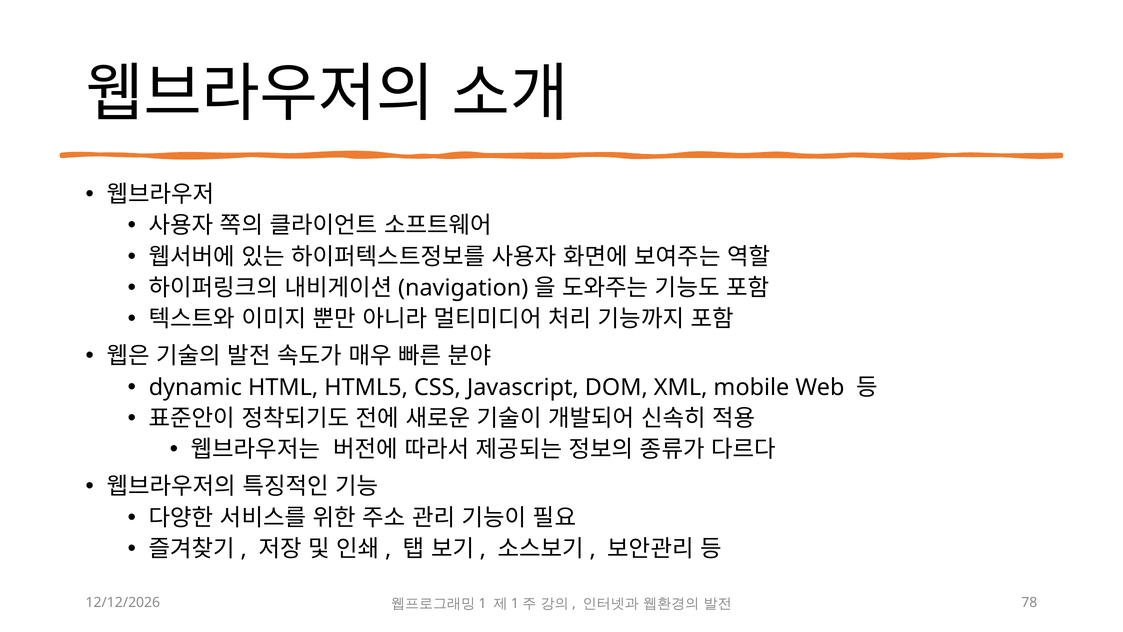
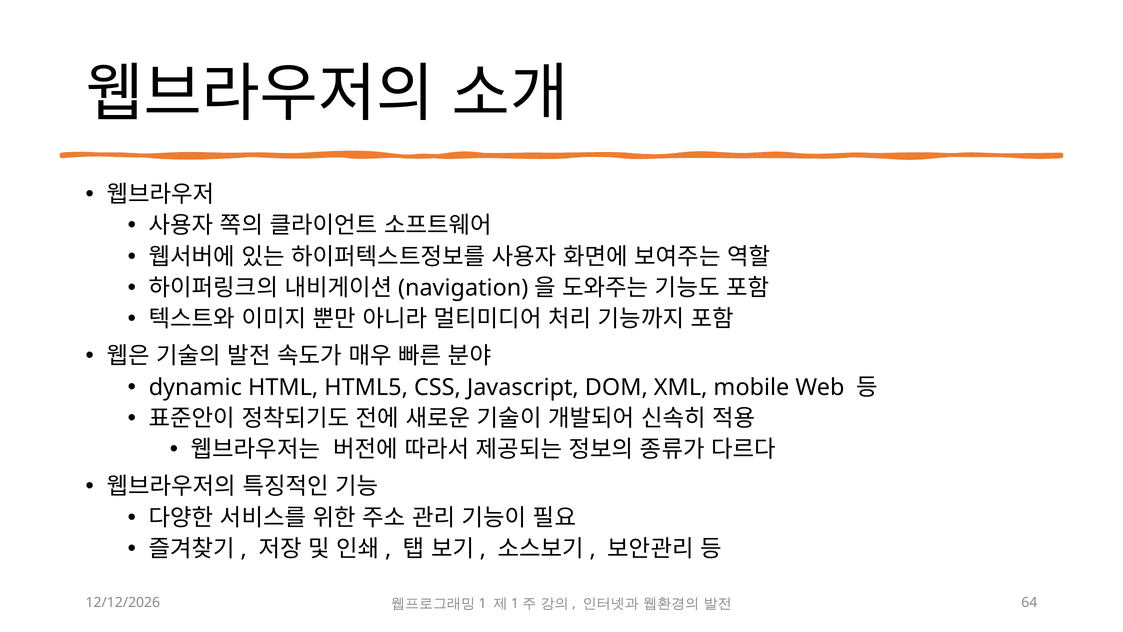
78: 78 -> 64 (1029, 602)
